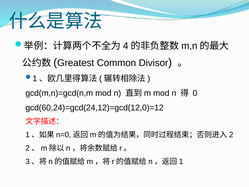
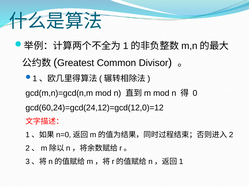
4: 4 -> 1 (126, 46)
